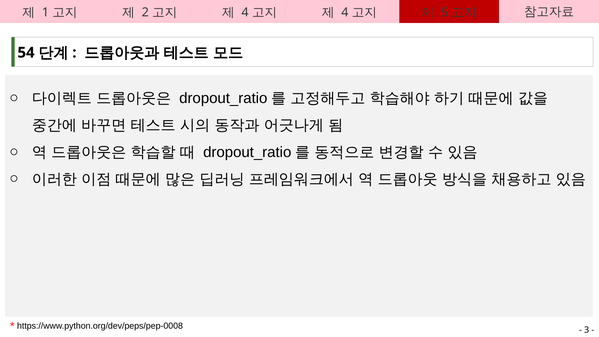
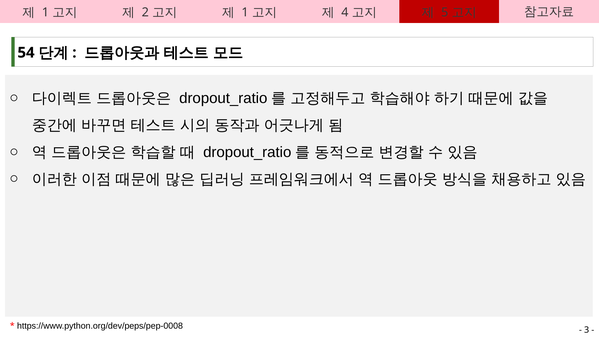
4: 4 -> 1 (245, 12)
